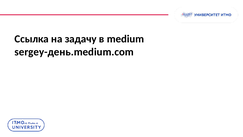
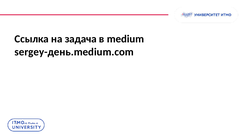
задачу: задачу -> задача (81, 39)
